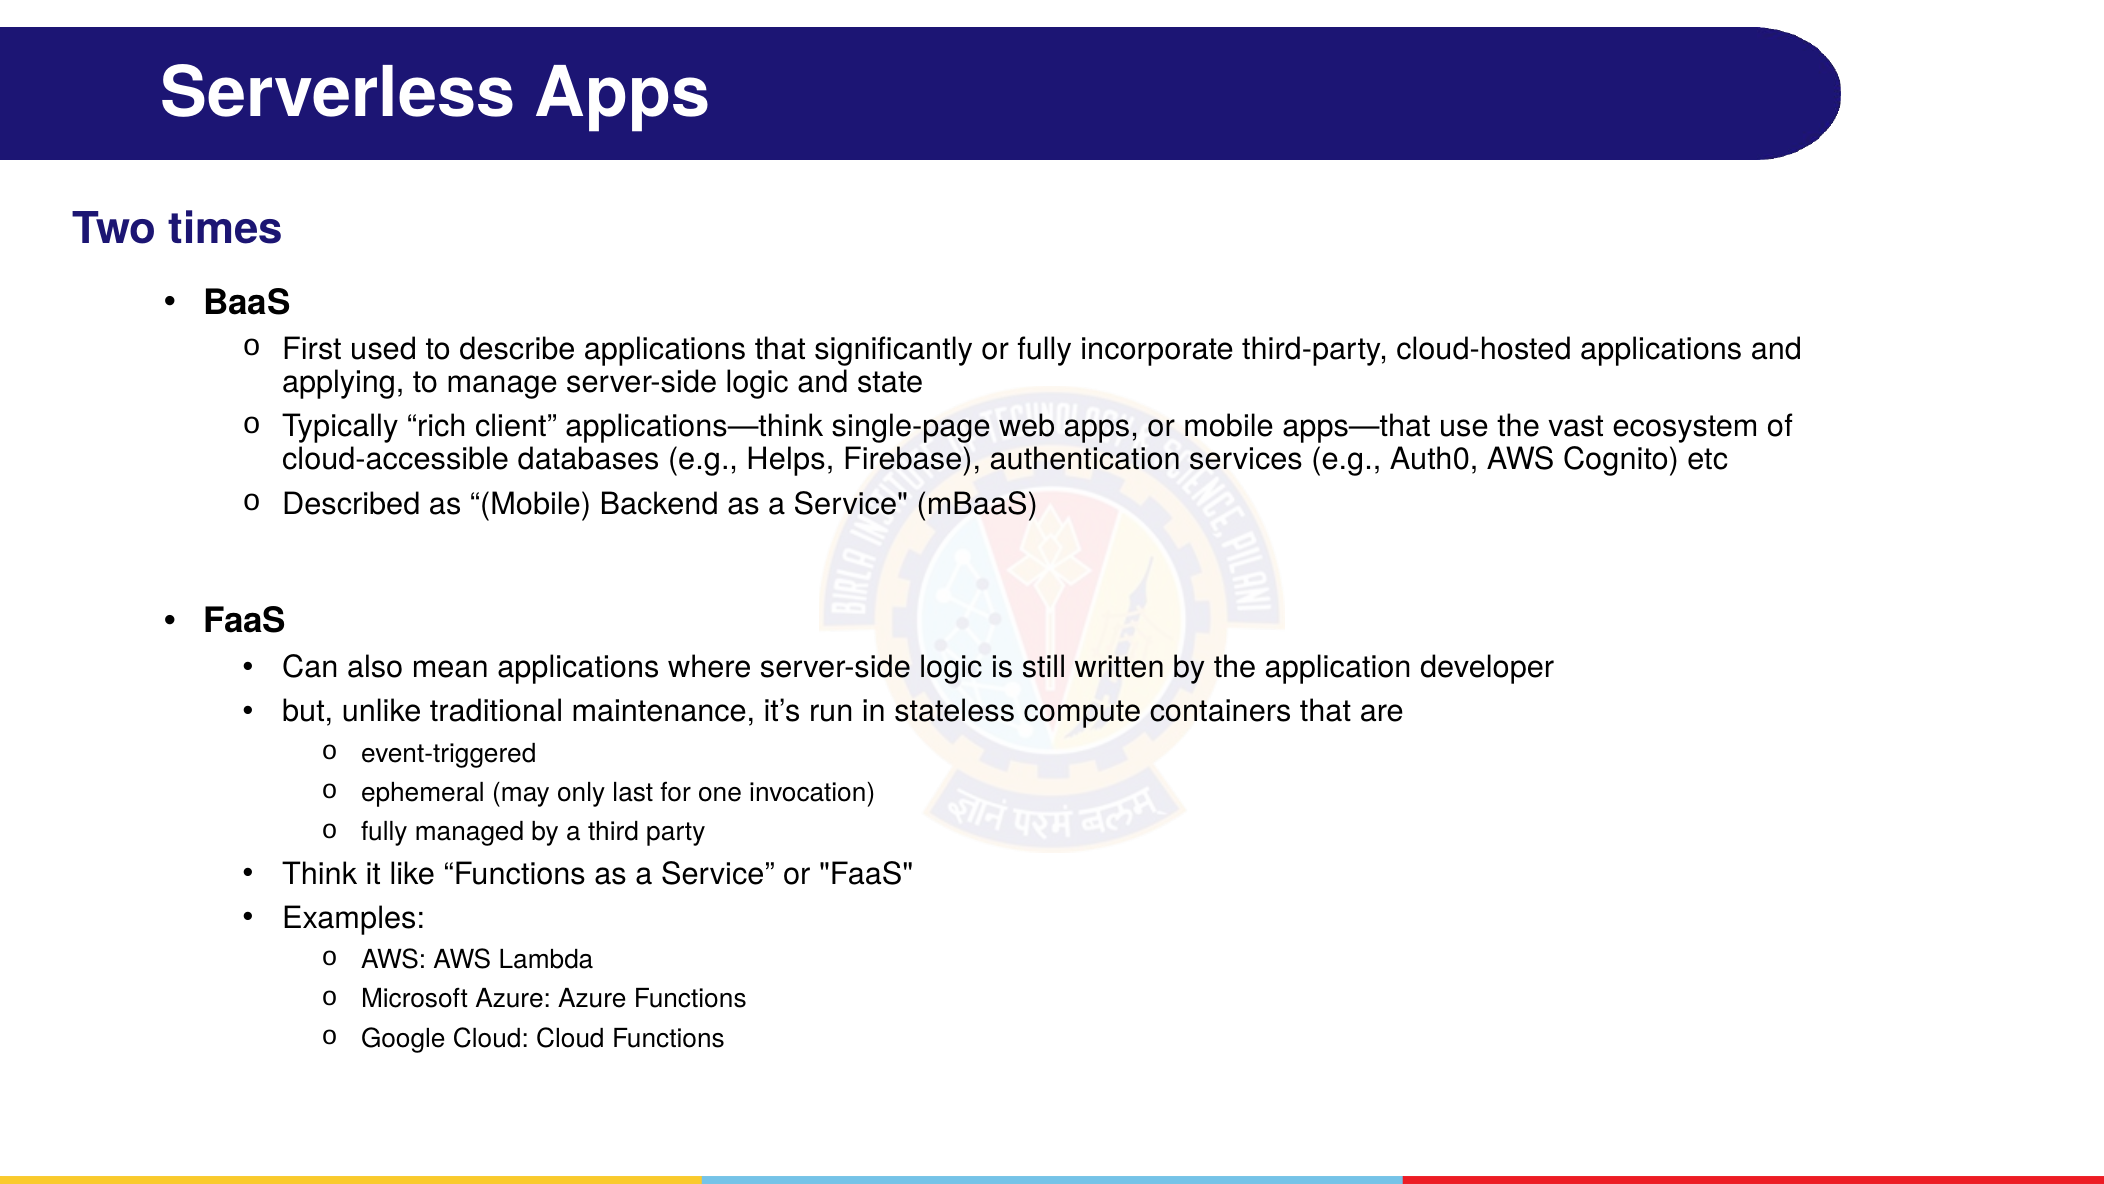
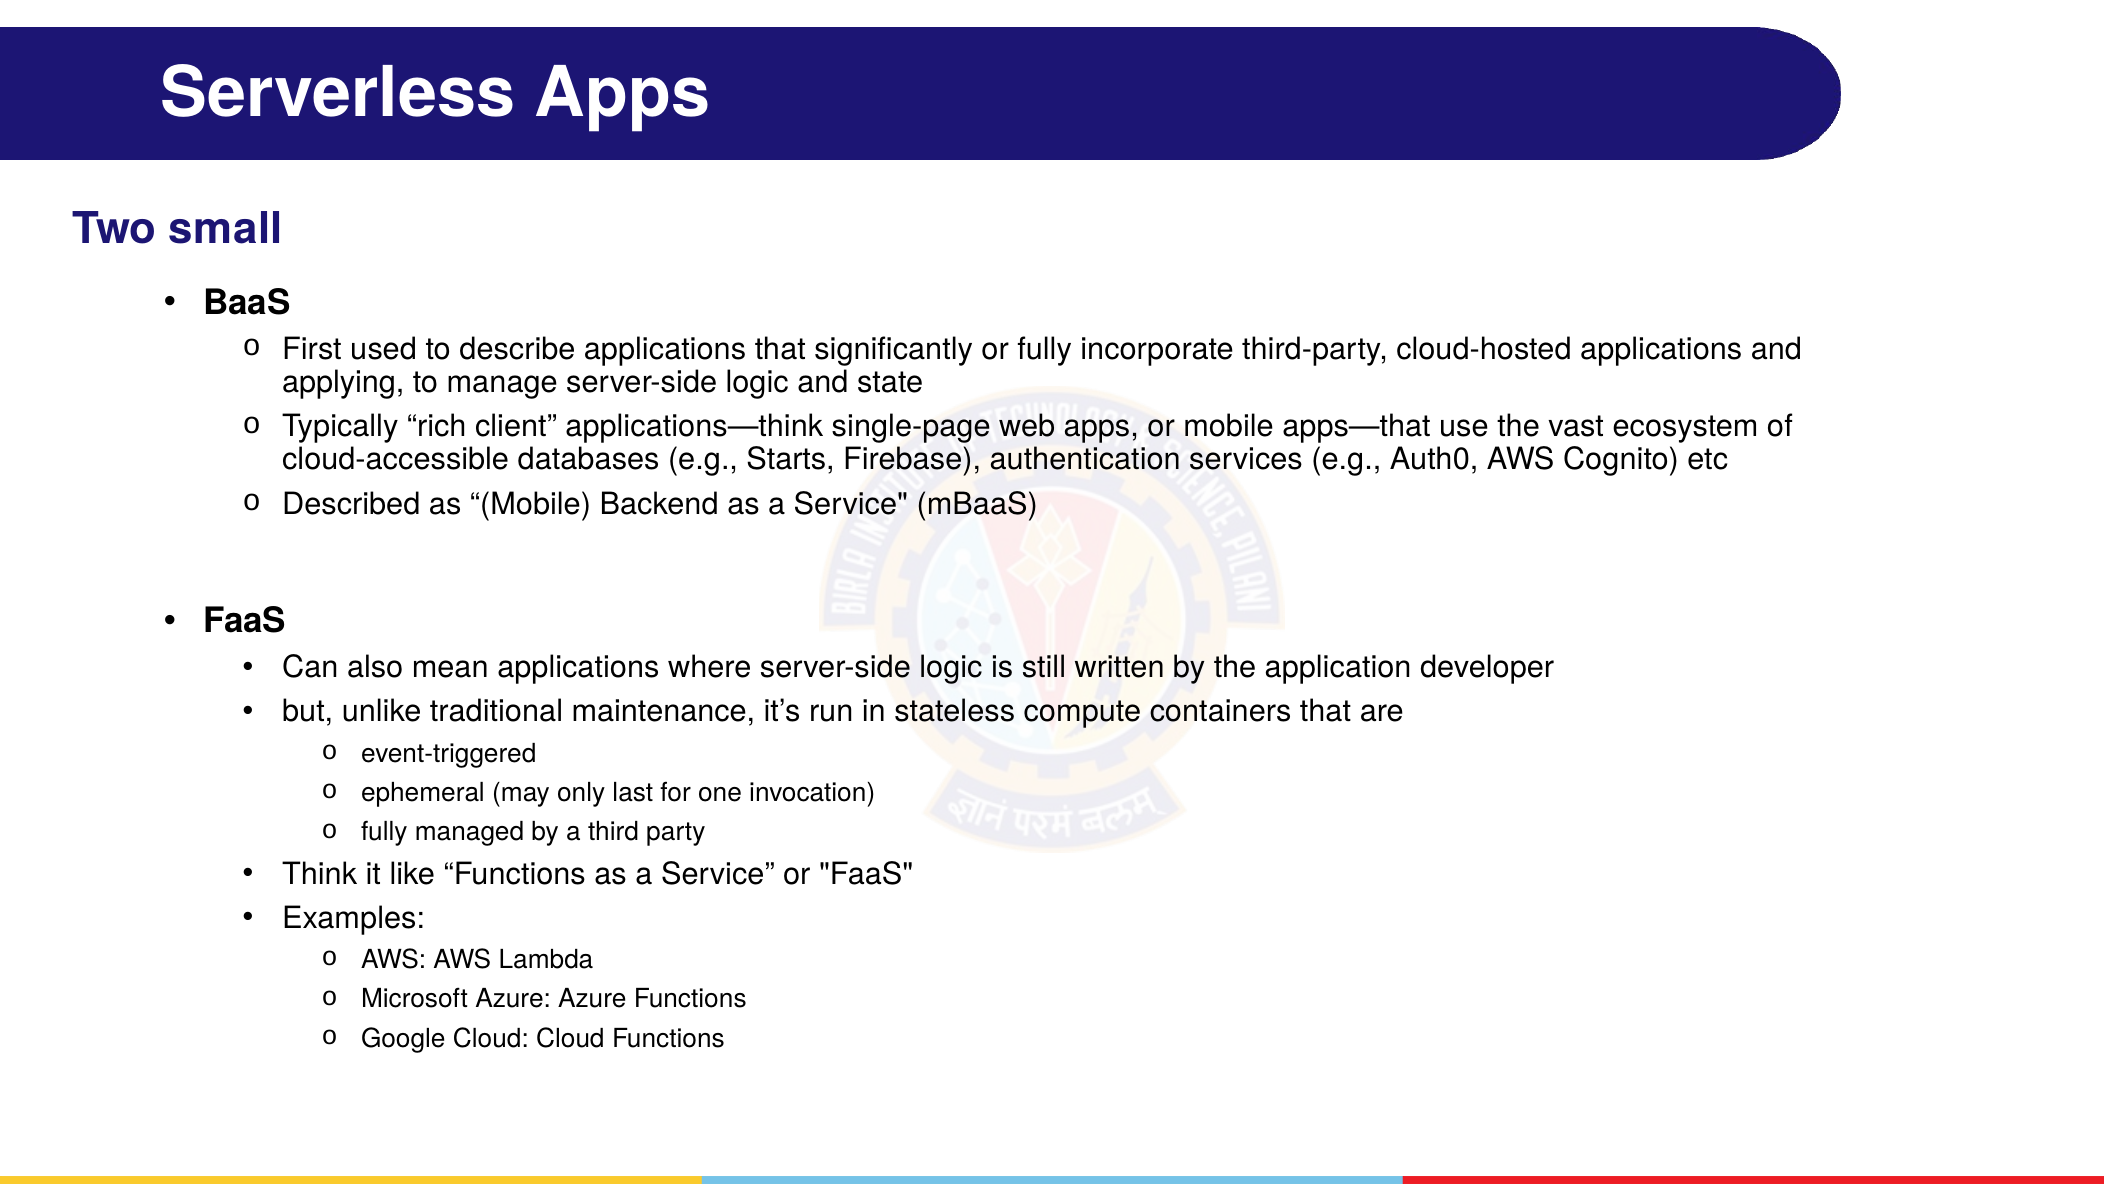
times: times -> small (226, 229)
Helps: Helps -> Starts (791, 460)
